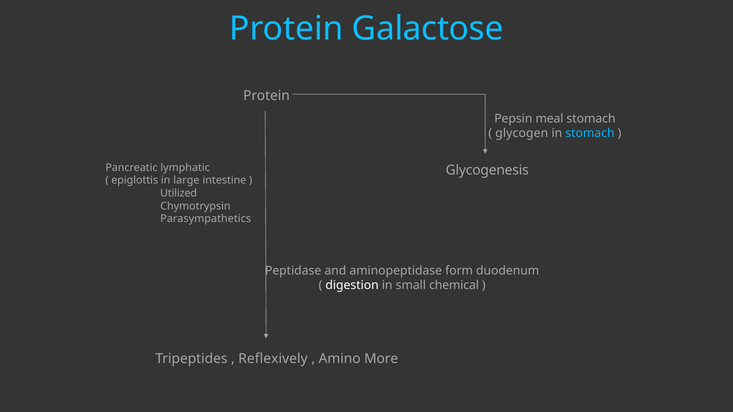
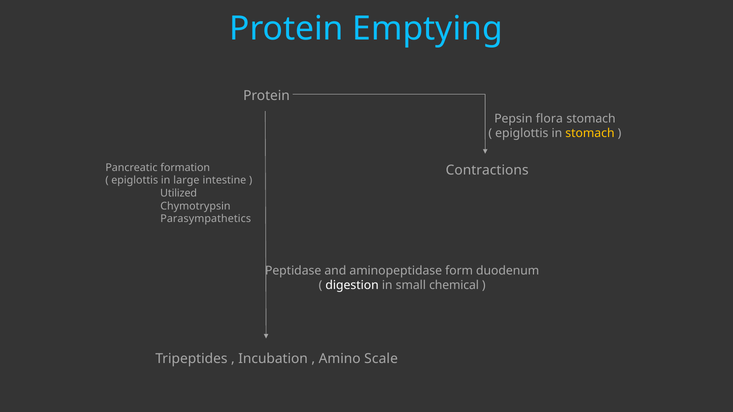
Galactose: Galactose -> Emptying (428, 28)
meal: meal -> flora (549, 119)
glycogen: glycogen -> epiglottis (522, 134)
stomach colour: light blue -> yellow (590, 134)
lymphatic: lymphatic -> formation (185, 168)
Glycogenesis: Glycogenesis -> Contractions (487, 170)
Reflexively: Reflexively -> Incubation (273, 359)
More: More -> Scale (381, 359)
